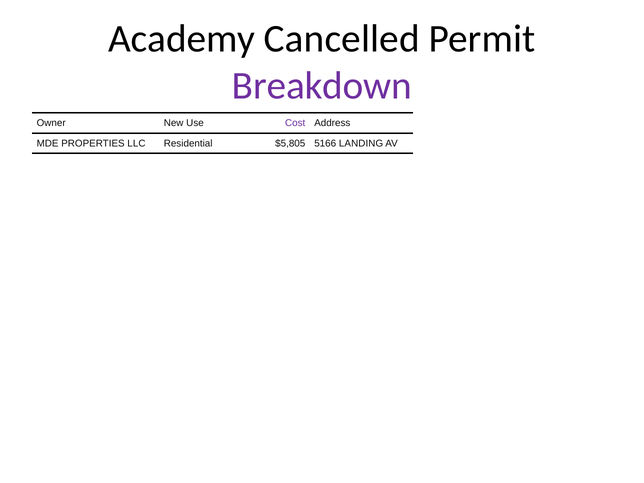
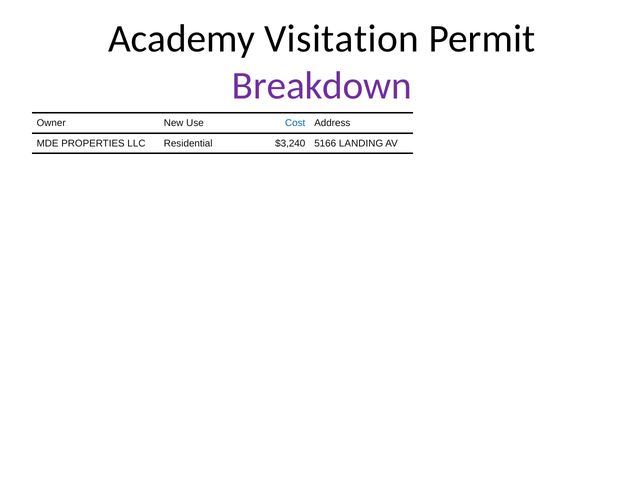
Cancelled: Cancelled -> Visitation (342, 39)
Cost colour: purple -> blue (295, 123)
$5,805: $5,805 -> $3,240 (290, 143)
